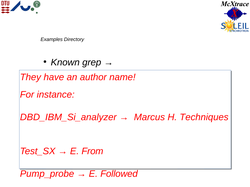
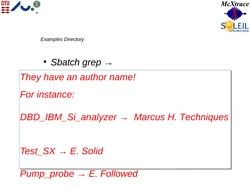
Known: Known -> Sbatch (65, 63)
From: From -> Solid (92, 152)
